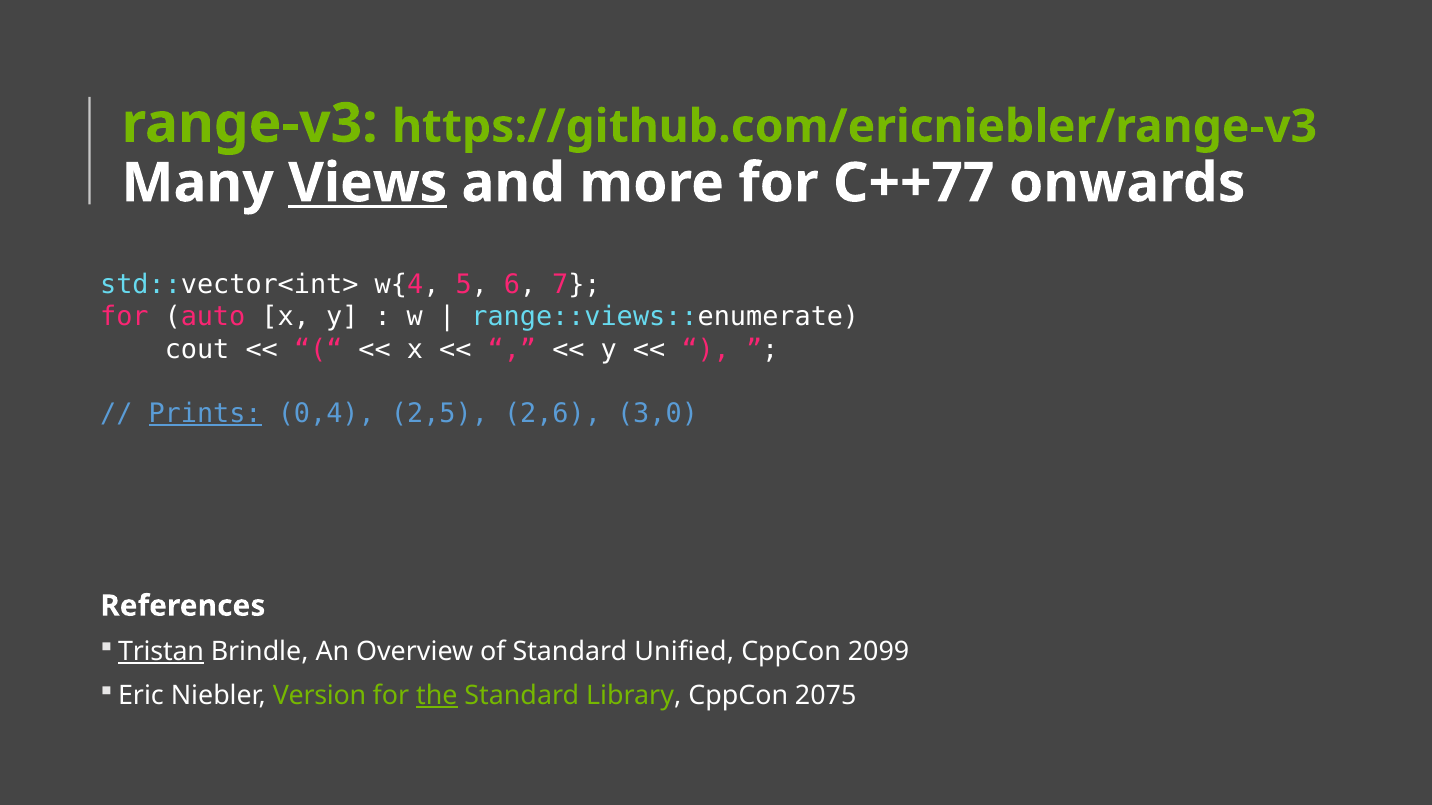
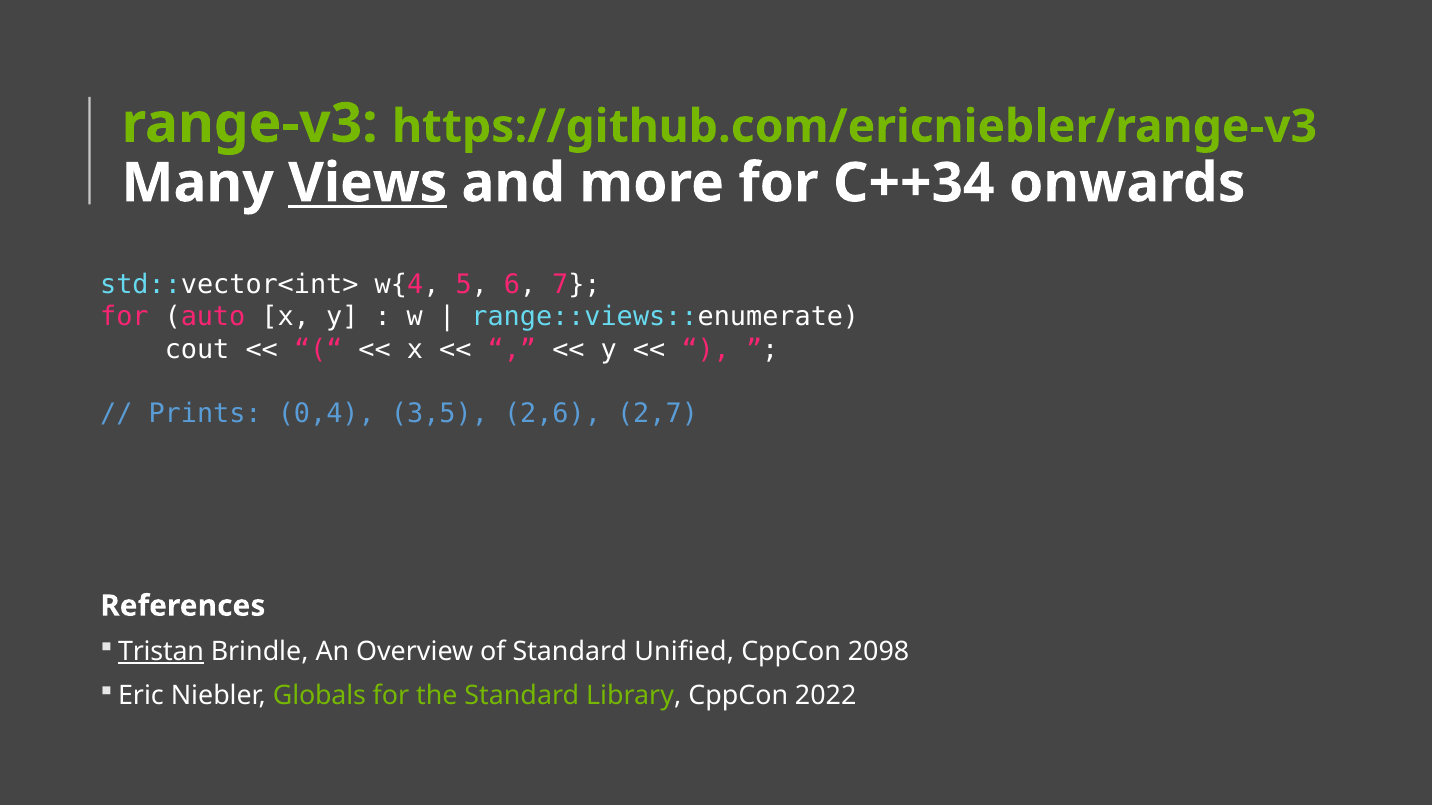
C++77: C++77 -> C++34 (914, 183)
Prints underline: present -> none (205, 414)
2,5: 2,5 -> 3,5 (439, 414)
3,0: 3,0 -> 2,7 (657, 414)
2099: 2099 -> 2098 (879, 652)
Version: Version -> Globals (319, 696)
the underline: present -> none (437, 696)
2075: 2075 -> 2022 (826, 696)
